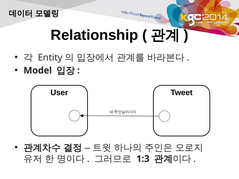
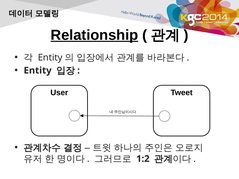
Relationship underline: none -> present (94, 35)
Model: Model -> Entity (38, 71)
1:3: 1:3 -> 1:2 (143, 159)
